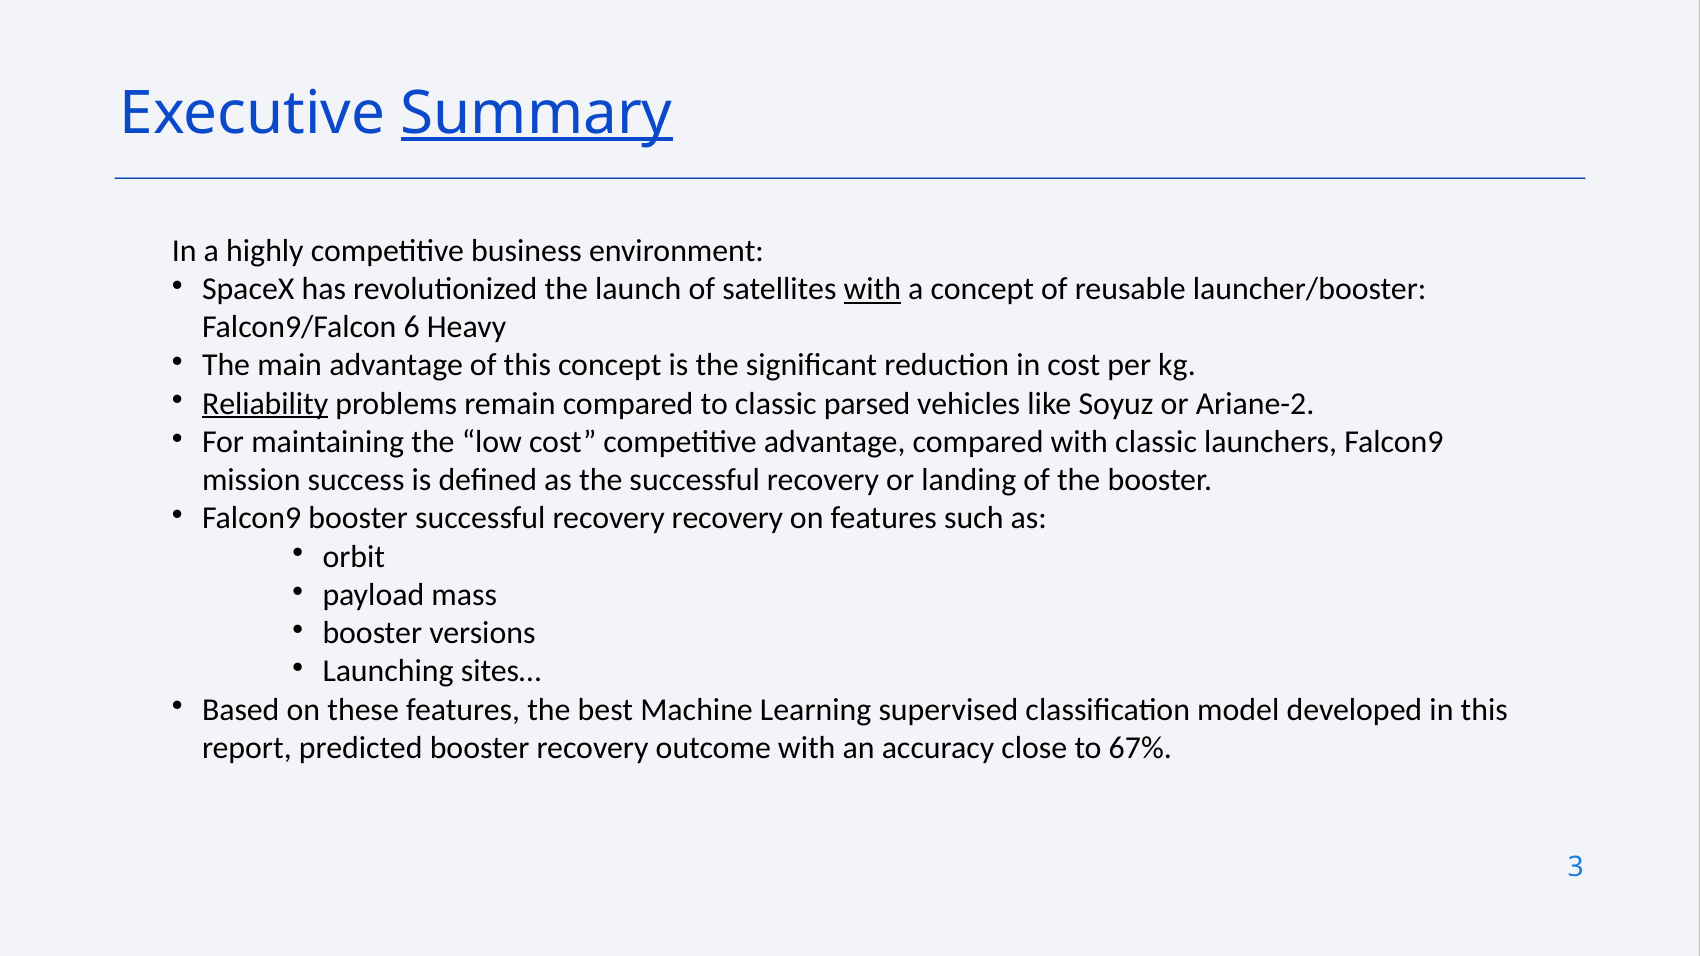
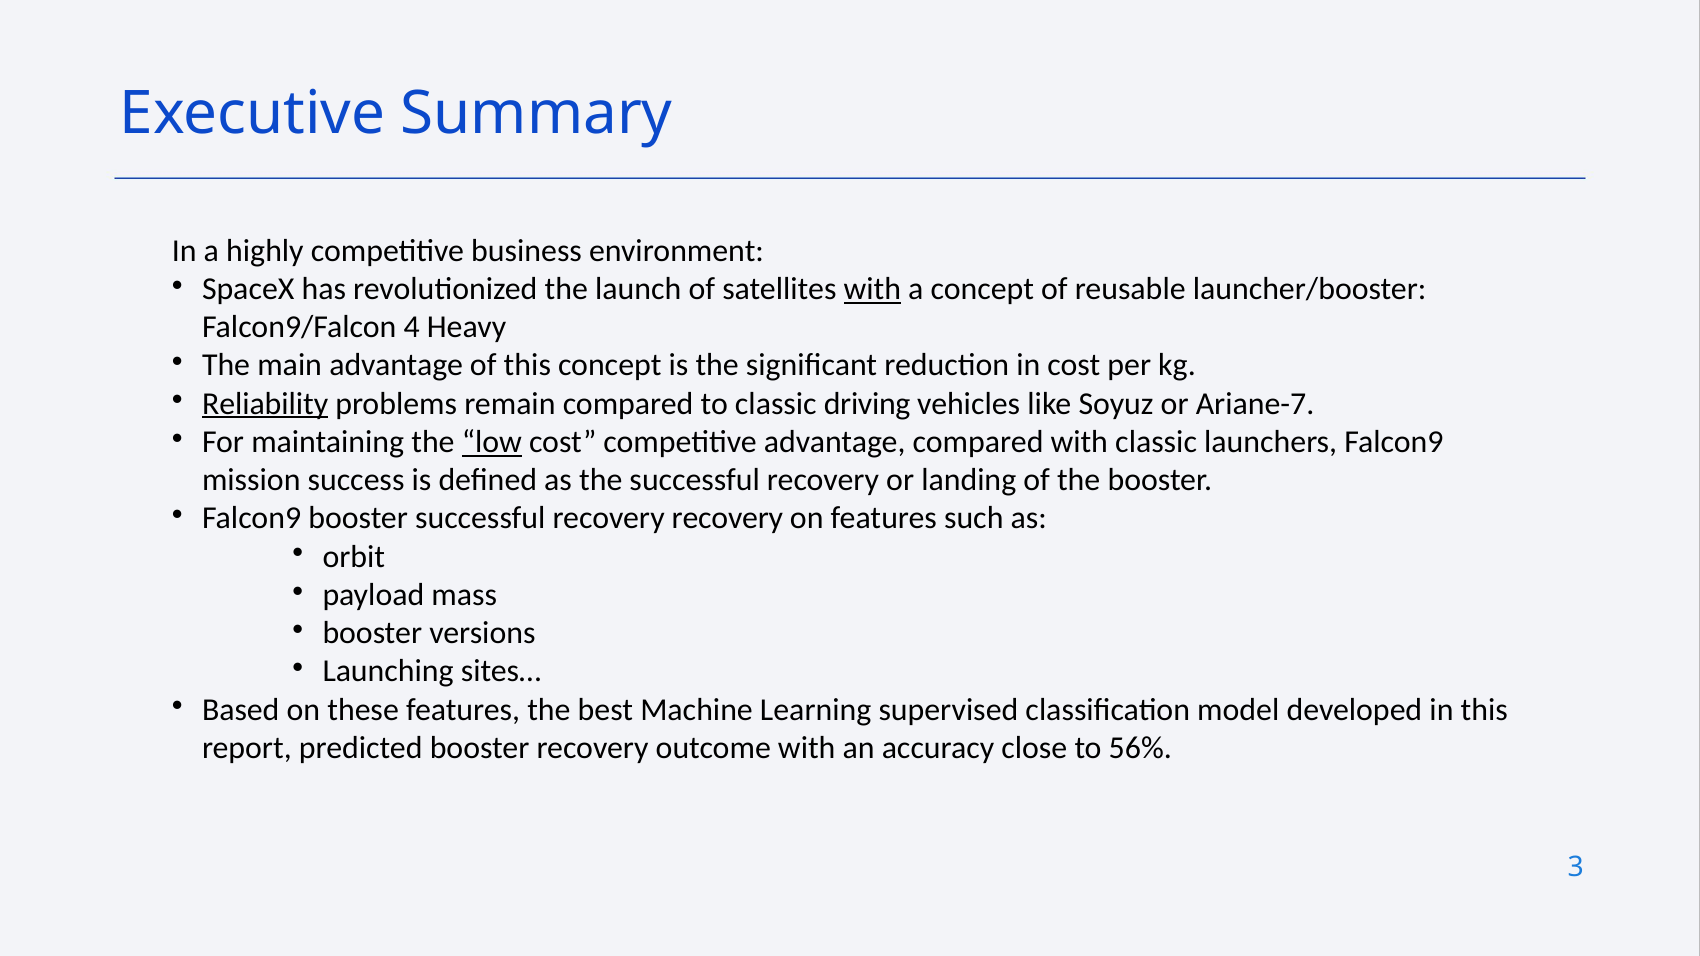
Summary underline: present -> none (537, 113)
6: 6 -> 4 (412, 327)
parsed: parsed -> driving (867, 404)
Ariane-2: Ariane-2 -> Ariane-7 (1255, 404)
low underline: none -> present (492, 442)
67%: 67% -> 56% (1140, 748)
